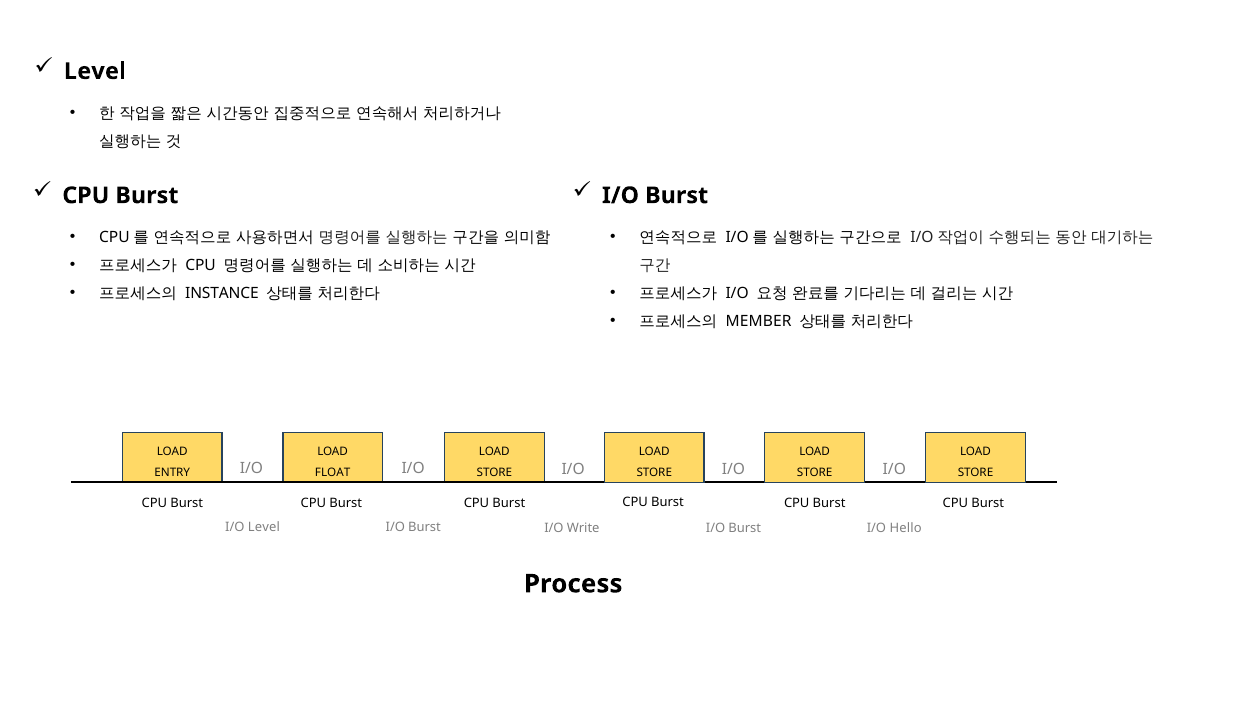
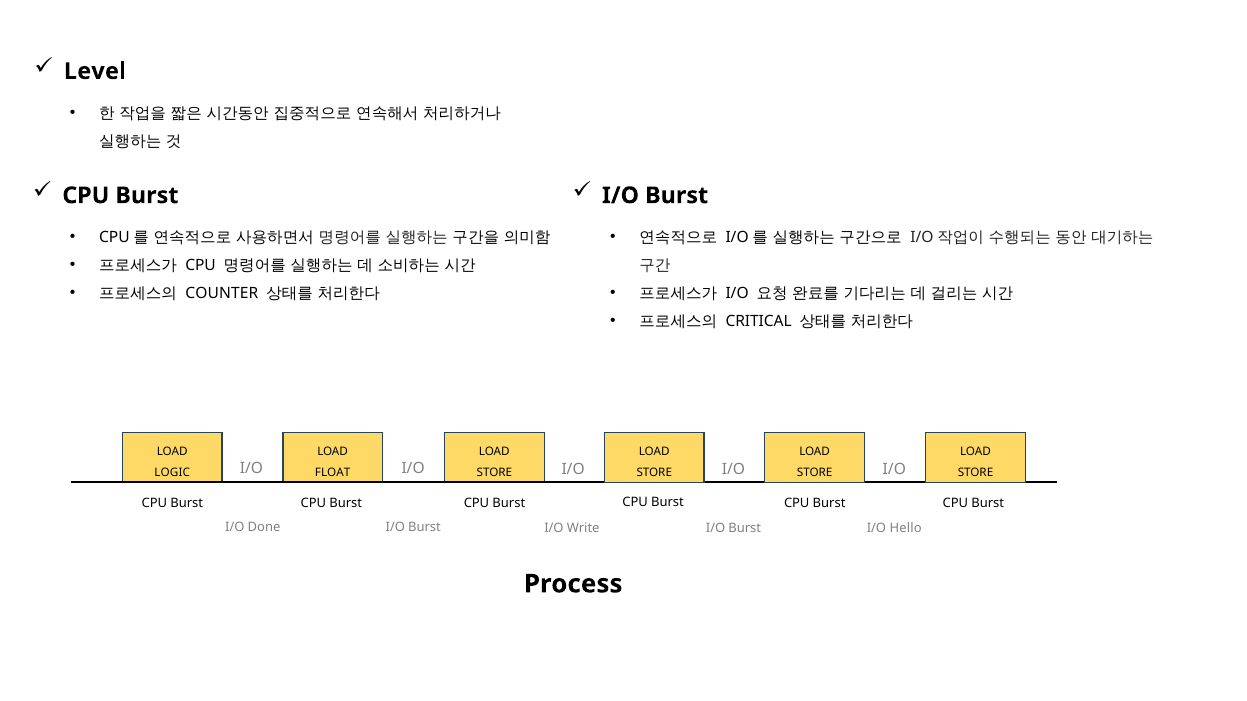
INSTANCE: INSTANCE -> COUNTER (222, 294)
MEMBER: MEMBER -> CRITICAL (759, 322)
ENTRY: ENTRY -> LOGIC (172, 473)
I/O Level: Level -> Done (264, 528)
